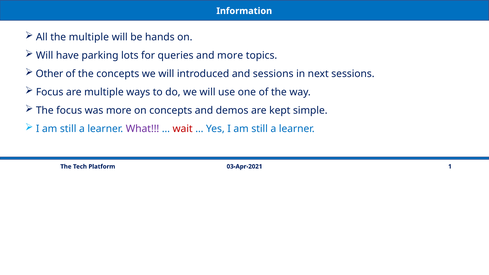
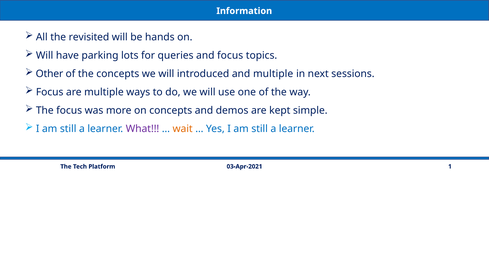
the multiple: multiple -> revisited (89, 37)
and more: more -> focus (230, 55)
and sessions: sessions -> multiple (273, 74)
wait colour: red -> orange (183, 129)
